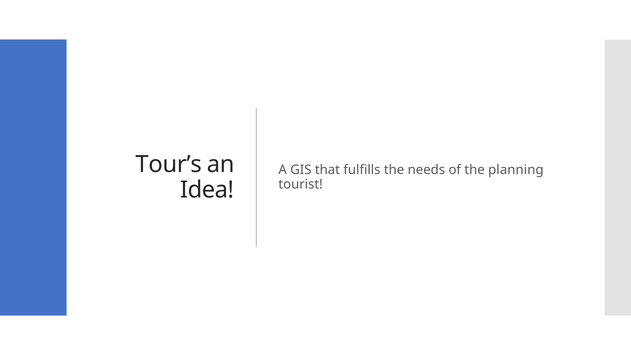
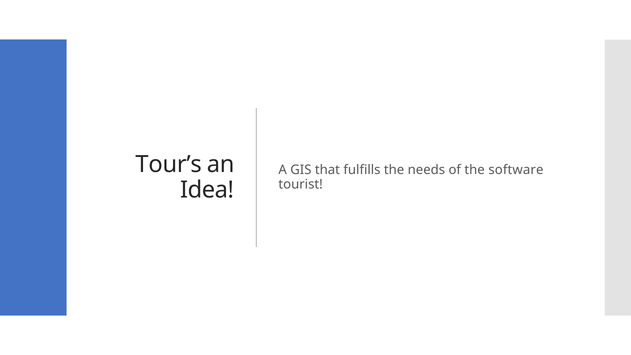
planning: planning -> software (516, 170)
